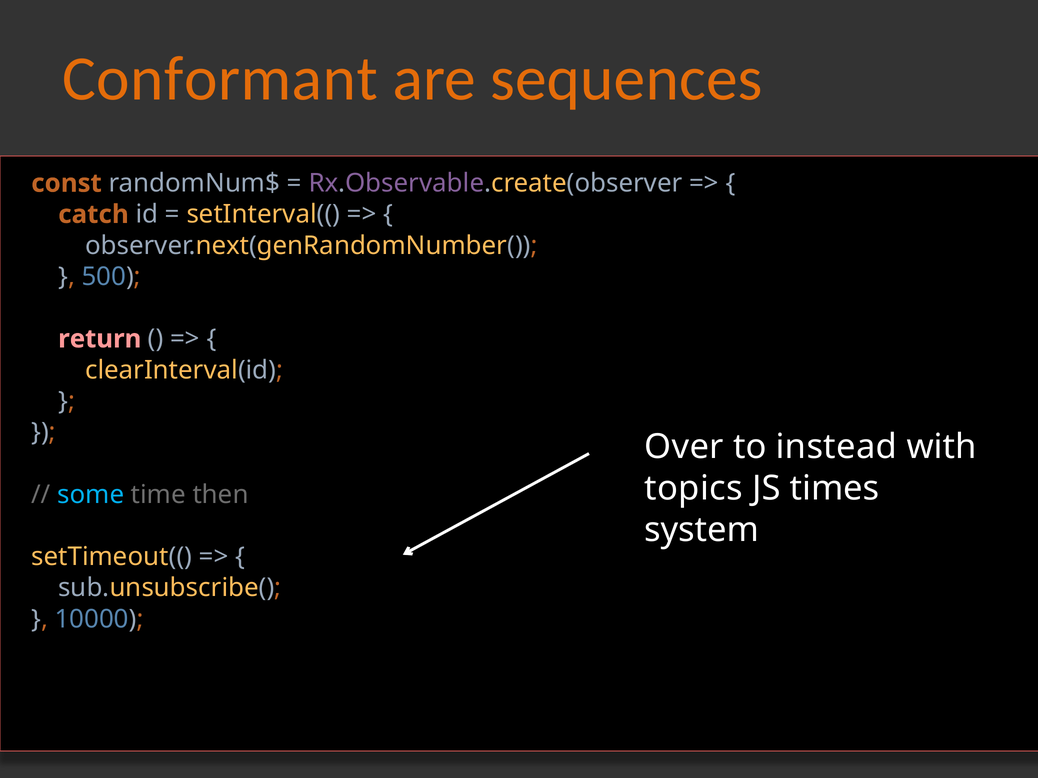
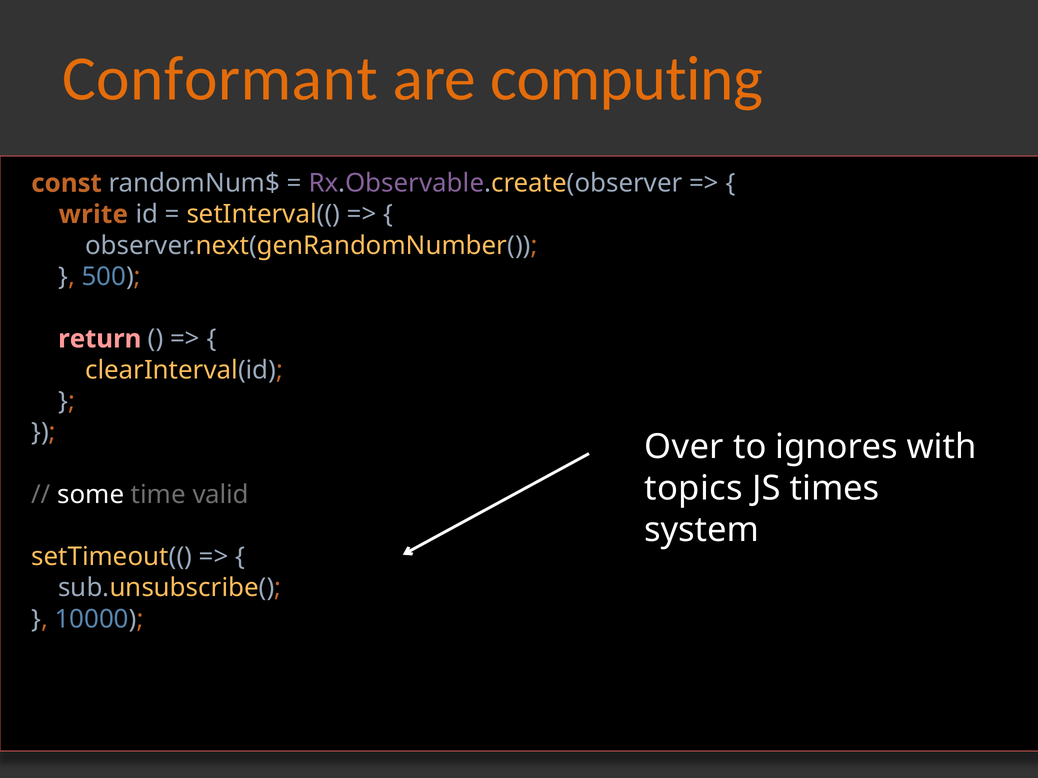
sequences: sequences -> computing (627, 79)
catch: catch -> write (93, 215)
instead: instead -> ignores (837, 447)
some colour: light blue -> white (91, 495)
then: then -> valid (221, 495)
